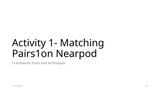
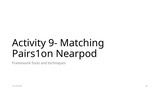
1-: 1- -> 9- (53, 43)
